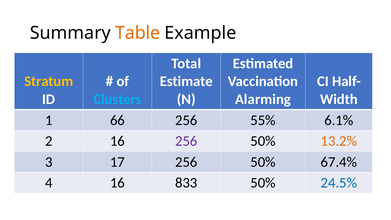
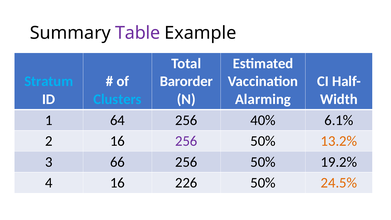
Table colour: orange -> purple (138, 33)
Stratum colour: yellow -> light blue (49, 81)
Estimate: Estimate -> Barorder (186, 81)
66: 66 -> 64 (117, 120)
55%: 55% -> 40% (263, 120)
17: 17 -> 66 (117, 162)
67.4%: 67.4% -> 19.2% (339, 162)
833: 833 -> 226 (186, 183)
24.5% colour: blue -> orange (339, 183)
